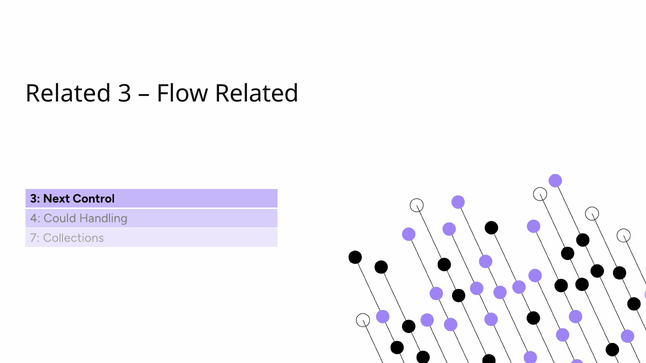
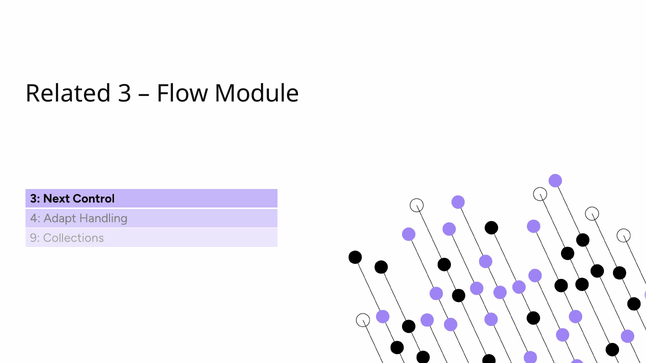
Flow Related: Related -> Module (257, 94)
Could: Could -> Adapt (60, 218)
7: 7 -> 9 (35, 238)
